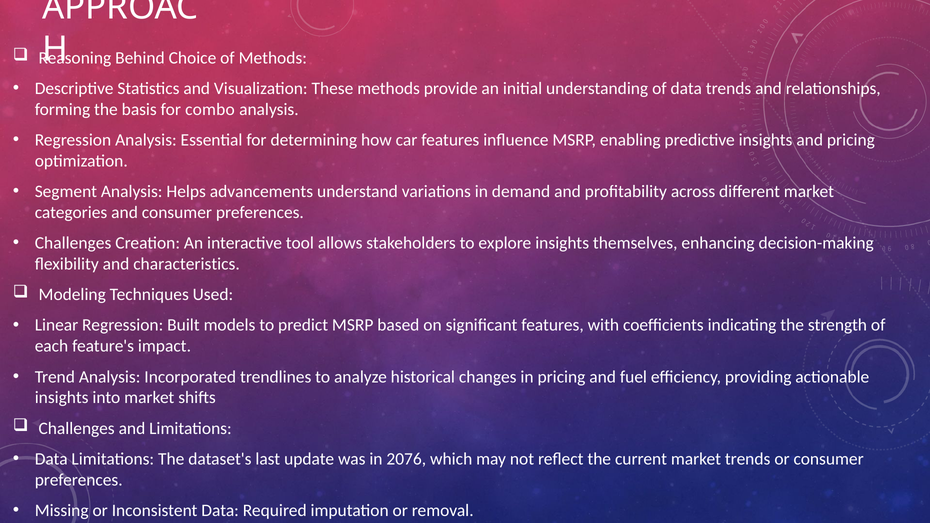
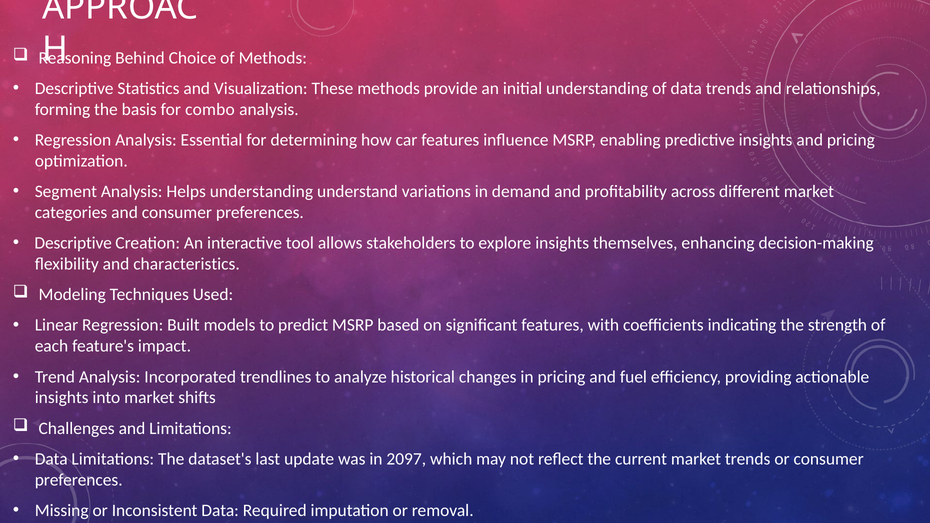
Helps advancements: advancements -> understanding (261, 192)
Challenges: Challenges -> Descriptive (73, 243)
2076: 2076 -> 2097 (406, 459)
